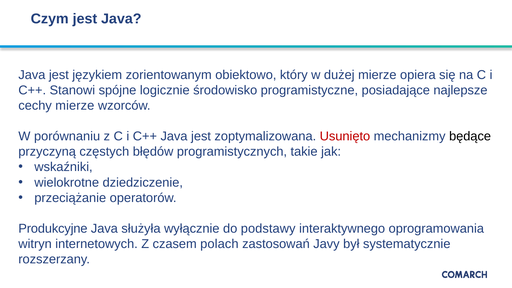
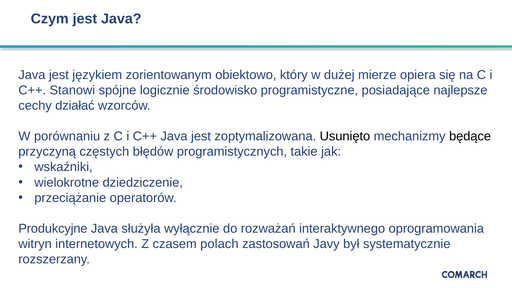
cechy mierze: mierze -> działać (75, 106)
Usunięto colour: red -> black (345, 136)
podstawy: podstawy -> rozważań (268, 229)
